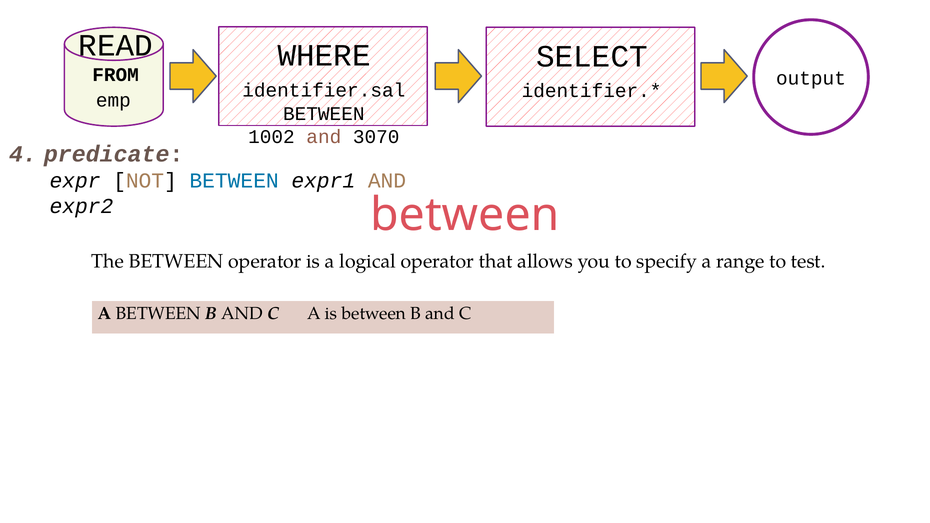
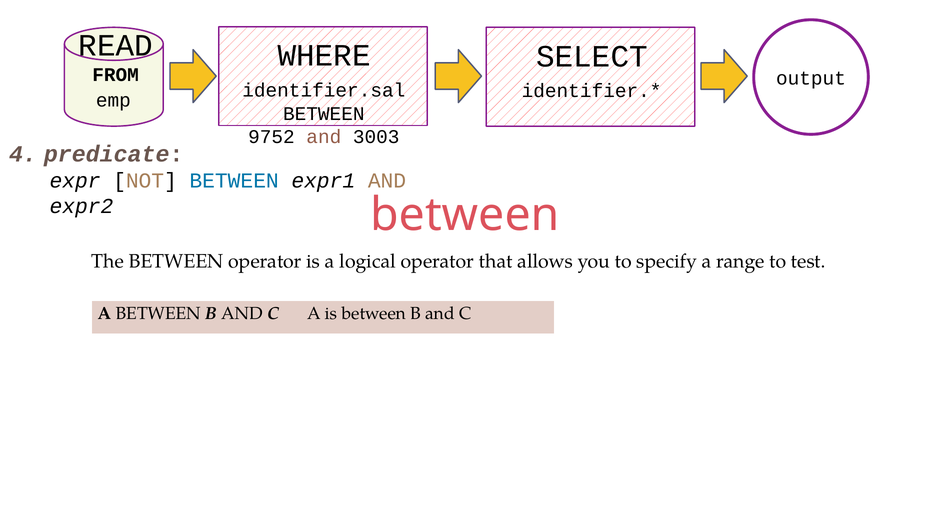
1002: 1002 -> 9752 (271, 137)
3070: 3070 -> 3003 (376, 137)
